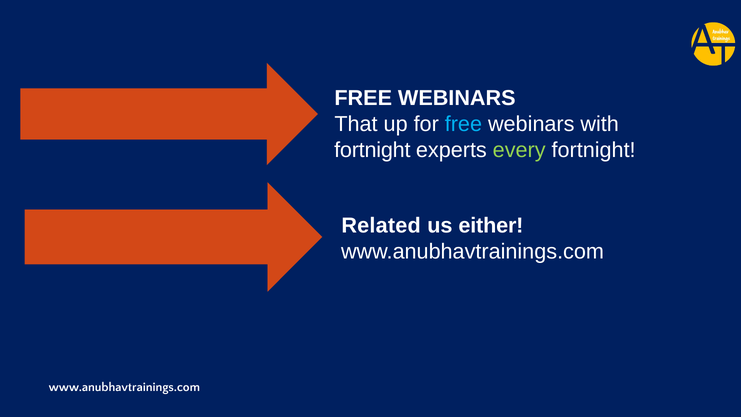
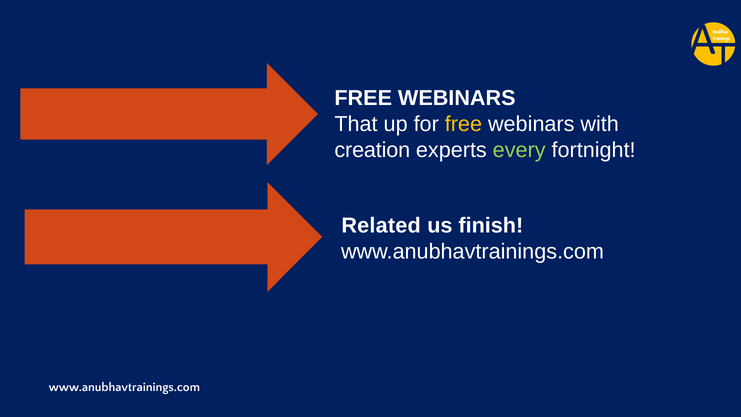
free colour: light blue -> yellow (463, 124)
fortnight: fortnight -> creation (372, 150)
either: either -> finish (491, 226)
